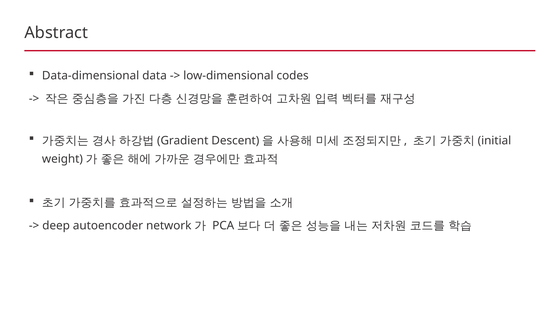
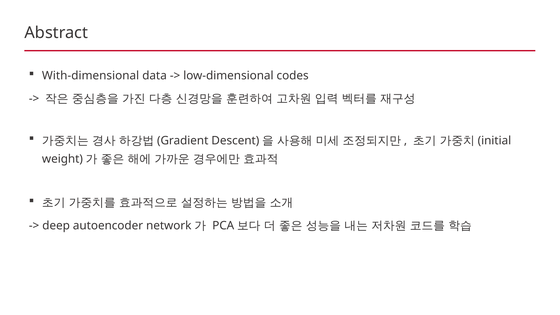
Data-dimensional: Data-dimensional -> With-dimensional (91, 76)
